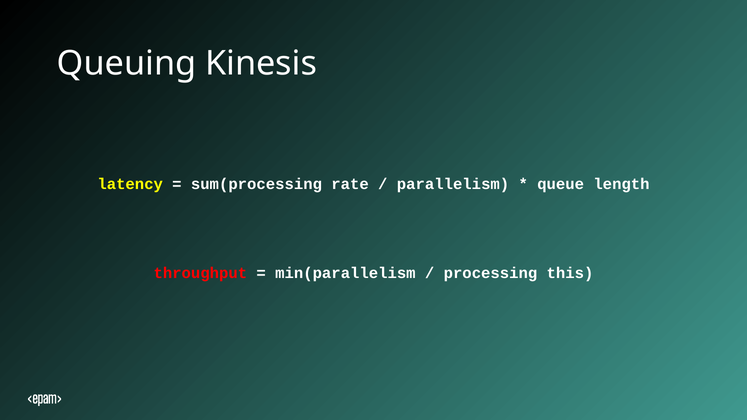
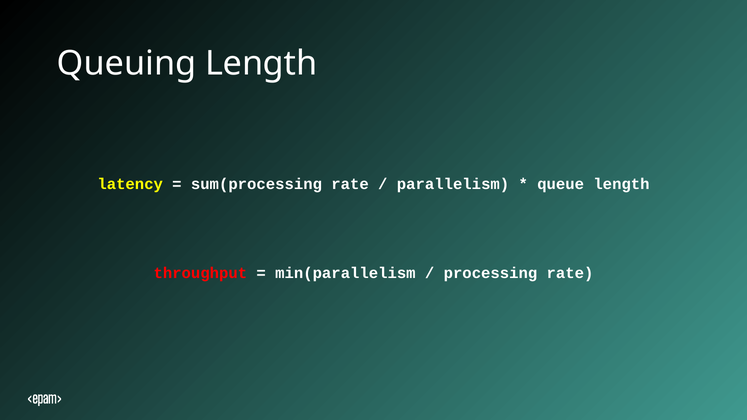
Queuing Kinesis: Kinesis -> Length (261, 63)
processing this: this -> rate (570, 273)
